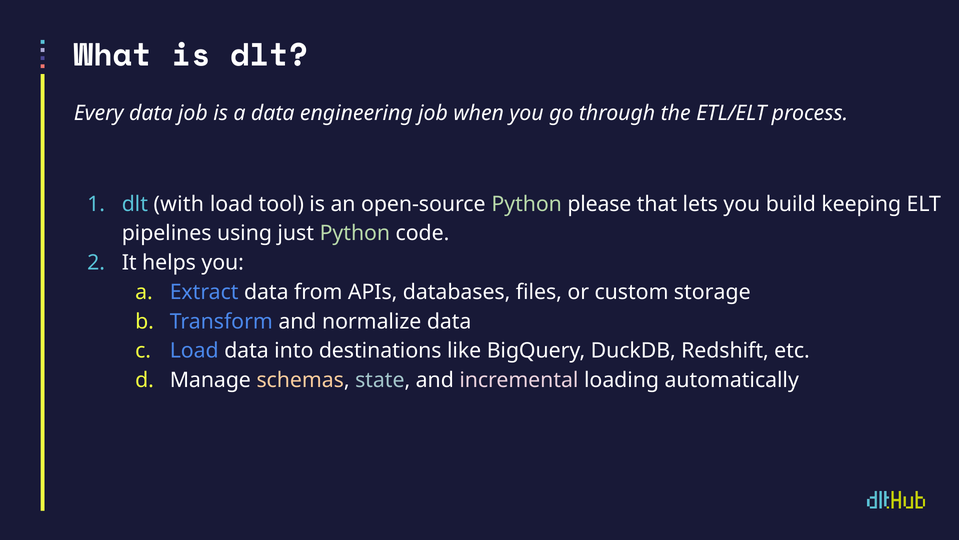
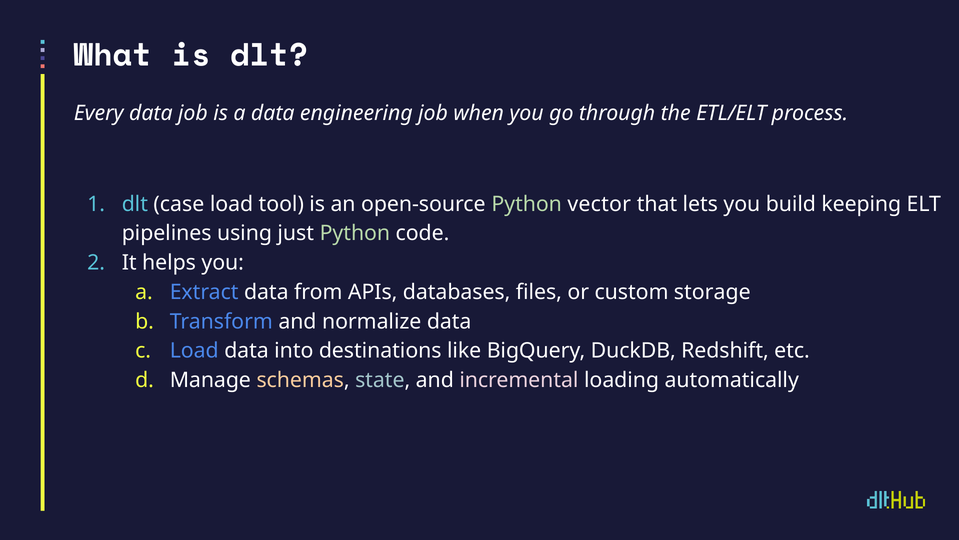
with: with -> case (179, 204)
please: please -> vector (599, 204)
